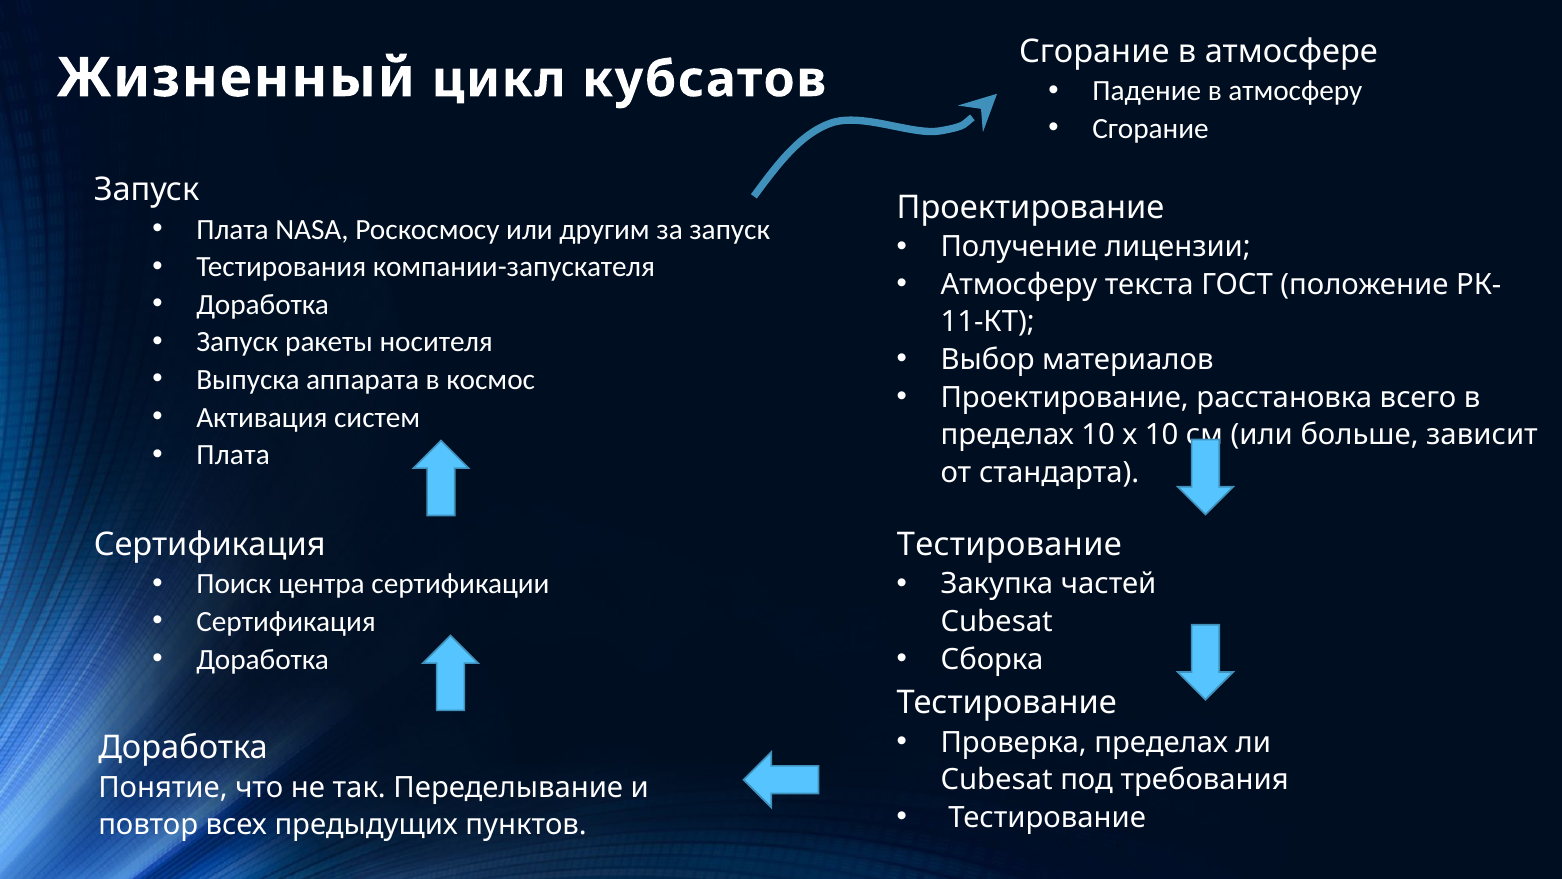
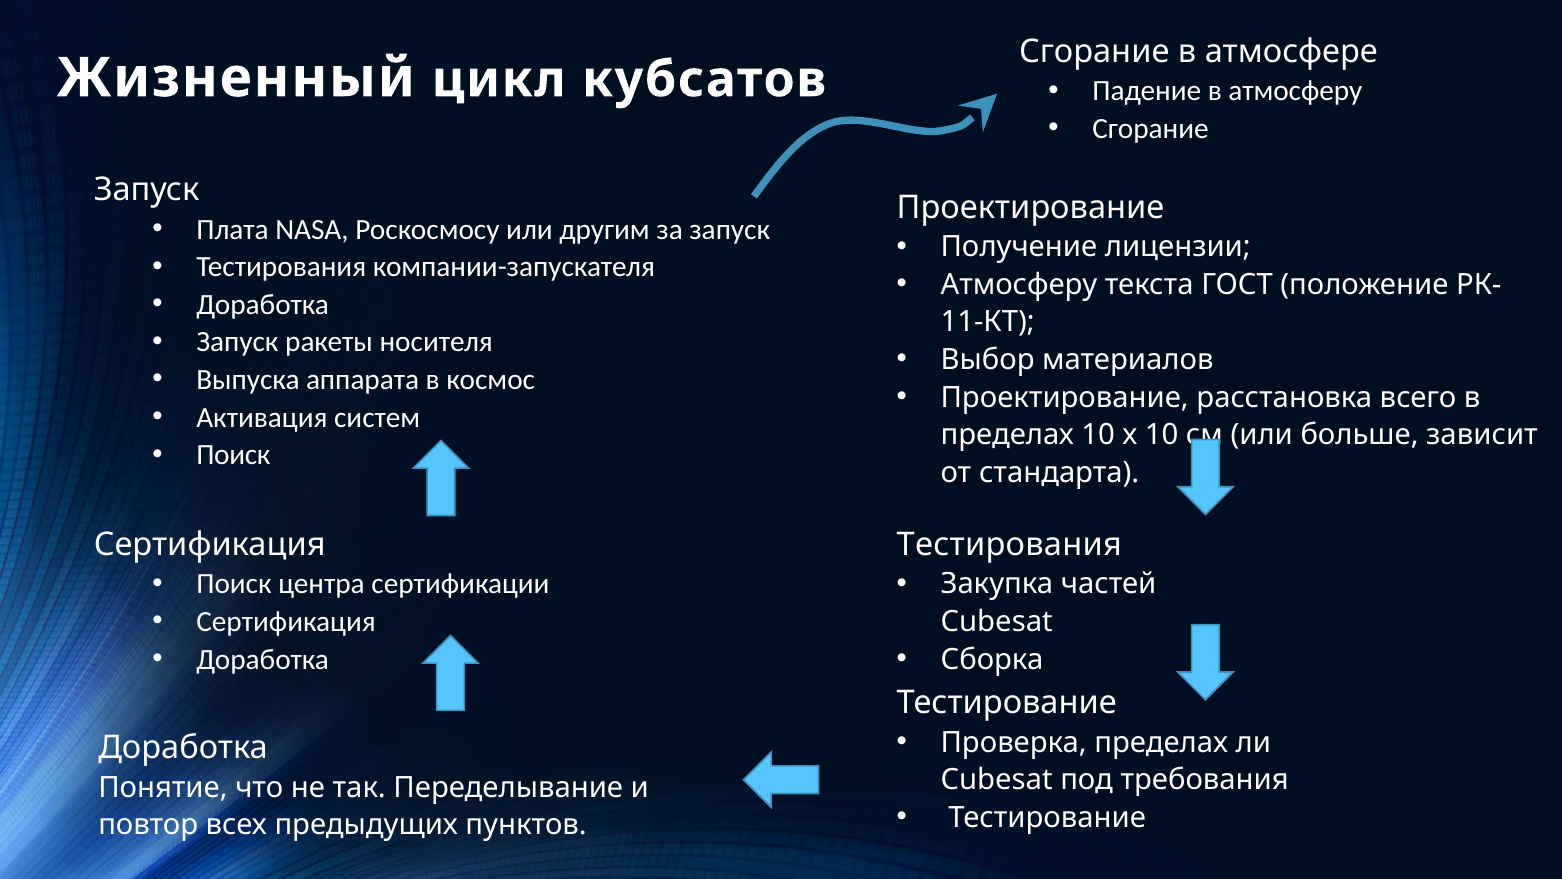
Плата: Плата -> Поиск (233, 455)
Тестирование: Тестирование -> Тестирования (1009, 545)
